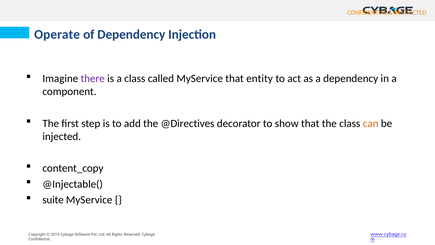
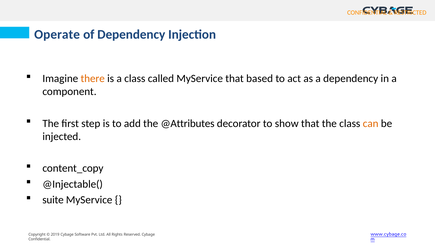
there colour: purple -> orange (93, 78)
entity: entity -> based (260, 78)
@Directives: @Directives -> @Attributes (188, 123)
